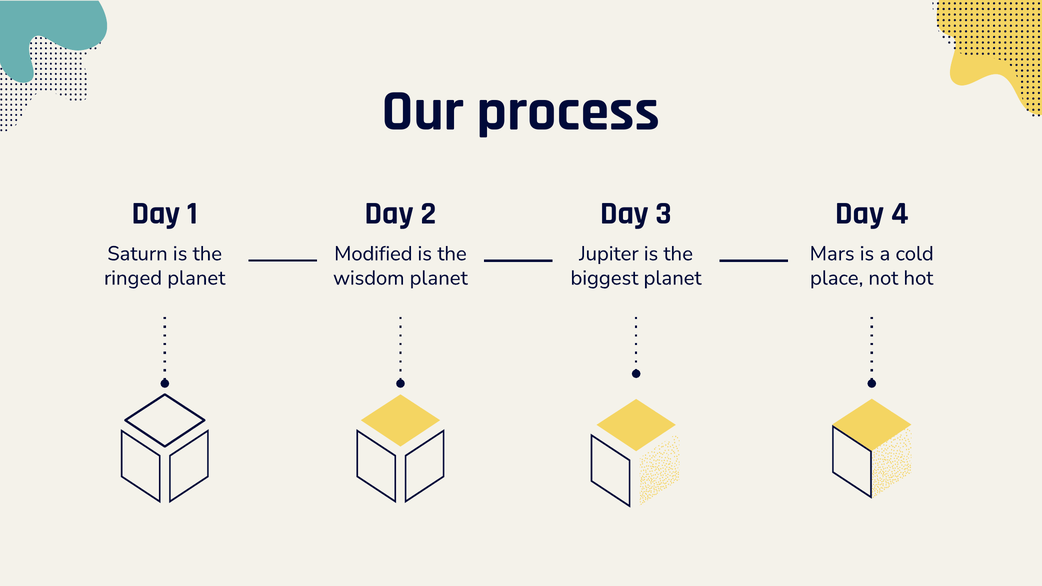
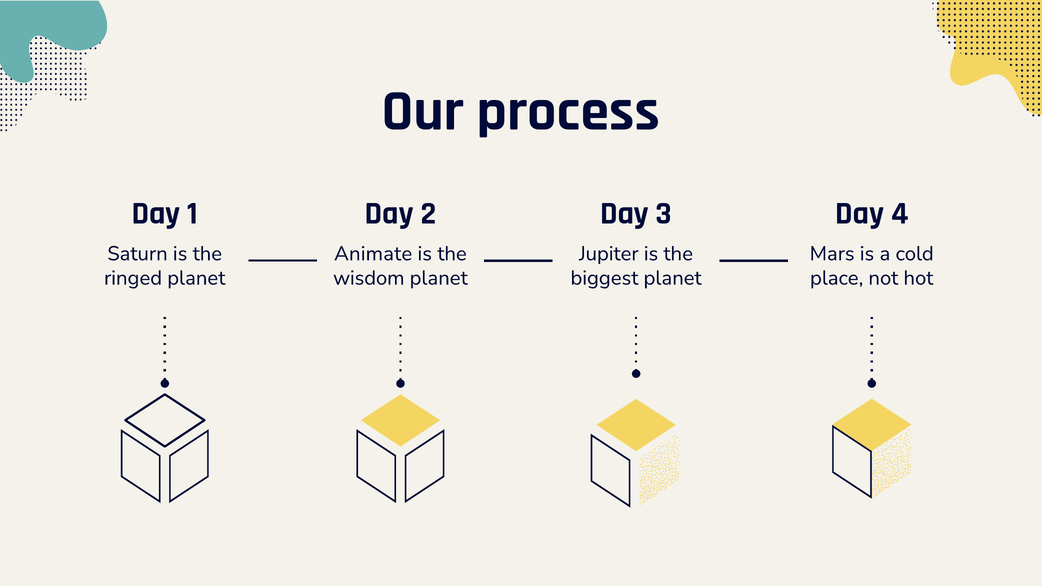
Modified: Modified -> Animate (373, 254)
